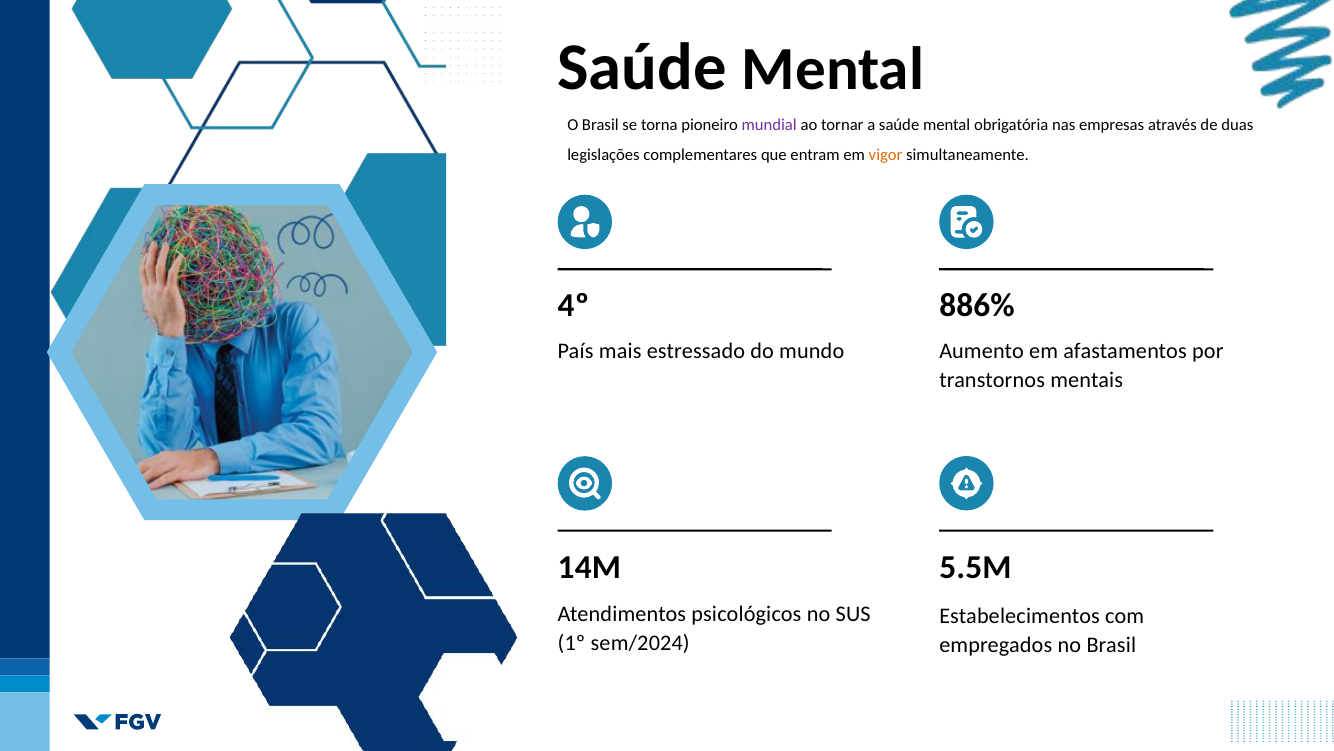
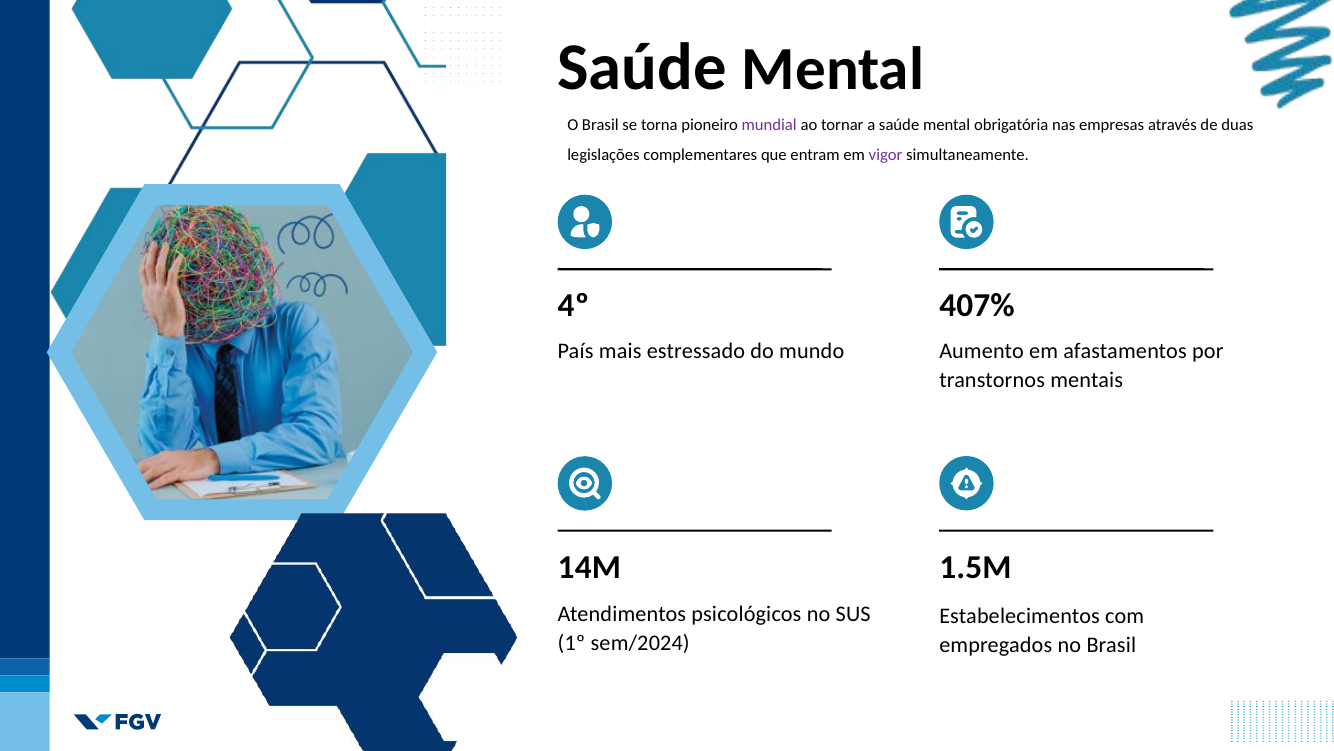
vigor colour: orange -> purple (886, 155)
886%: 886% -> 407% (977, 305)
5.5M: 5.5M -> 1.5M (975, 567)
